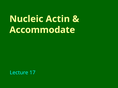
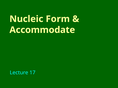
Actin: Actin -> Form (58, 19)
